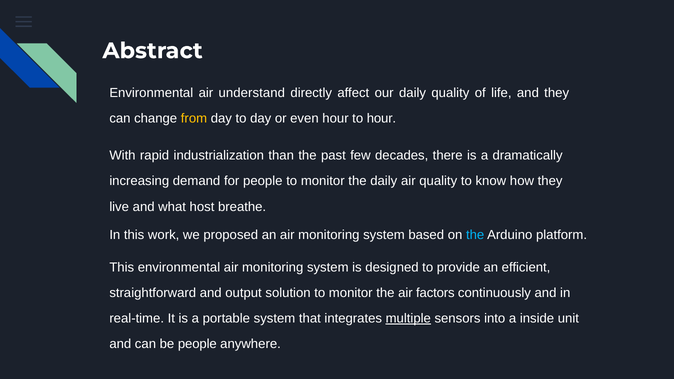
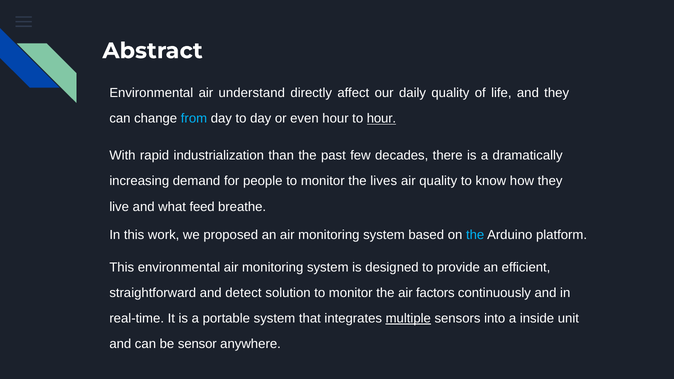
from colour: yellow -> light blue (194, 119)
hour underline: none -> present (381, 119)
the daily: daily -> lives (384, 181)
host: host -> feed (202, 207)
output: output -> detect (243, 293)
be people: people -> sensor (197, 344)
